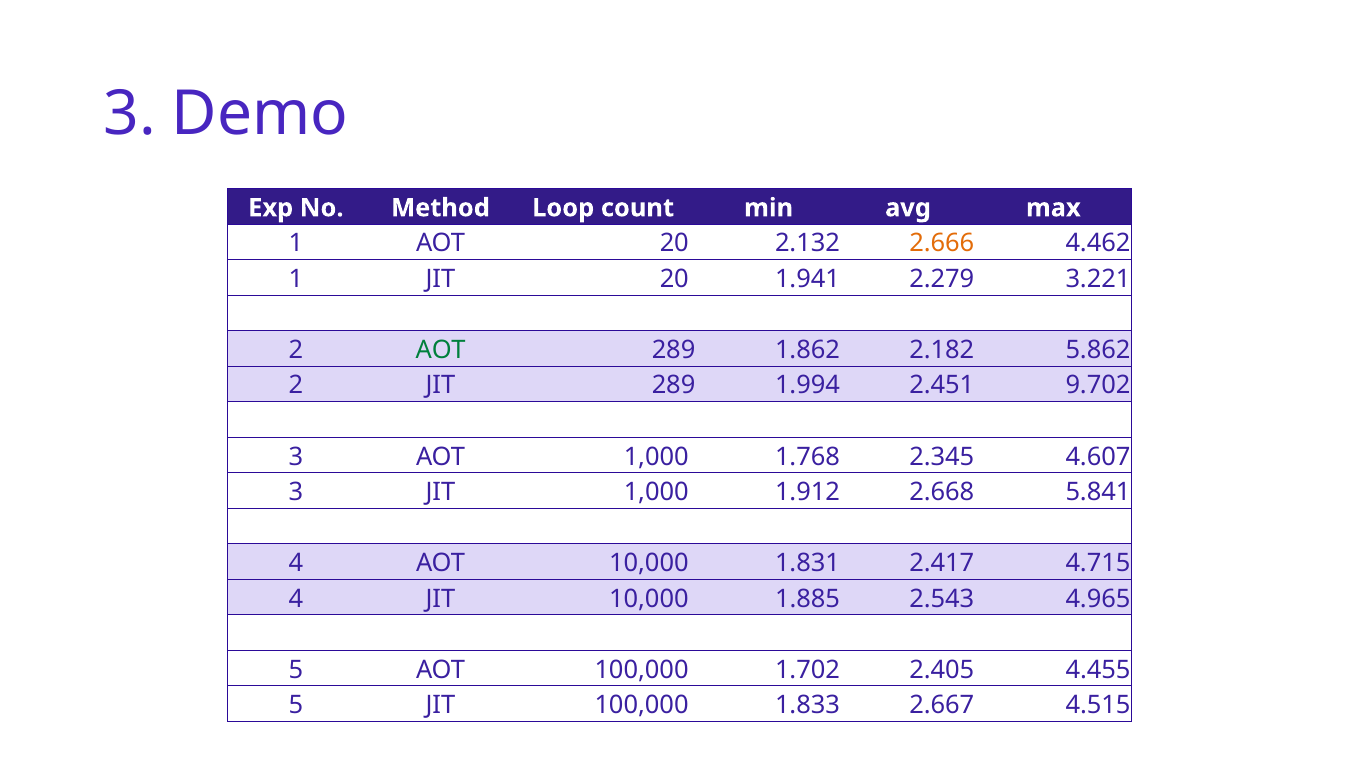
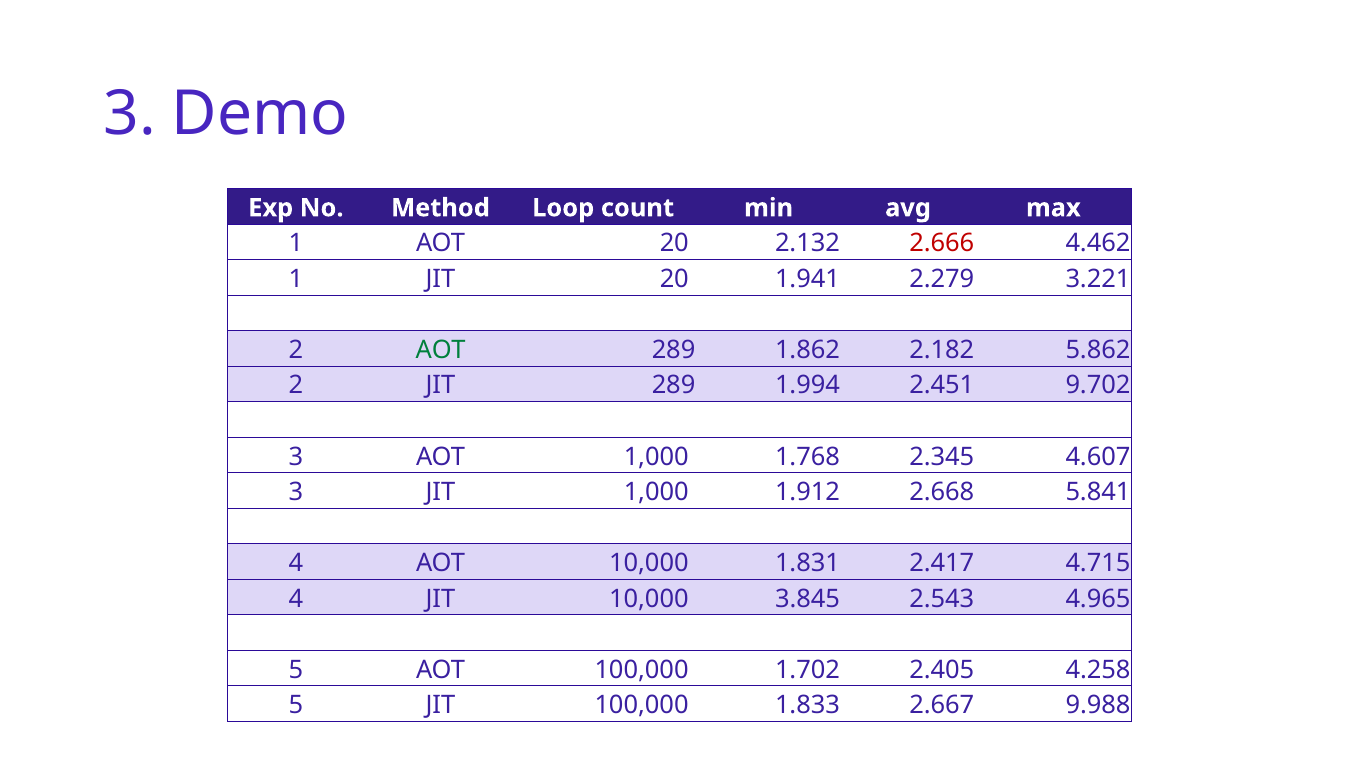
2.666 colour: orange -> red (942, 244)
1.885: 1.885 -> 3.845 (808, 599)
4.455: 4.455 -> 4.258 (1098, 670)
4.515: 4.515 -> 9.988 (1098, 706)
